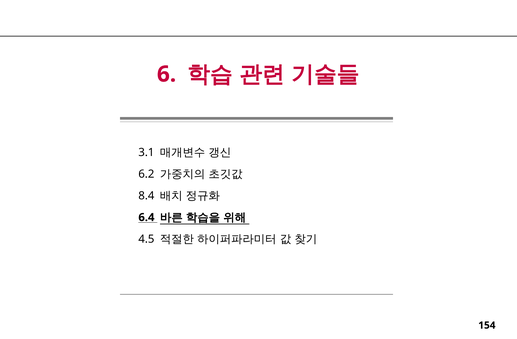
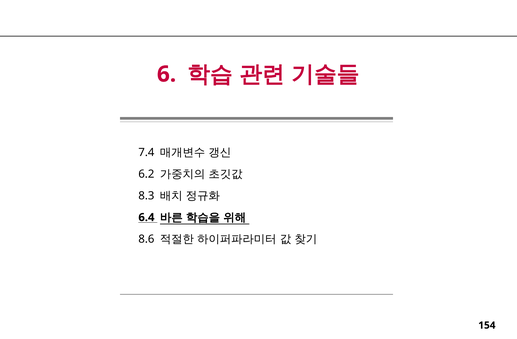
3.1: 3.1 -> 7.4 (146, 153)
8.4: 8.4 -> 8.3 (146, 196)
4.5: 4.5 -> 8.6 (146, 239)
